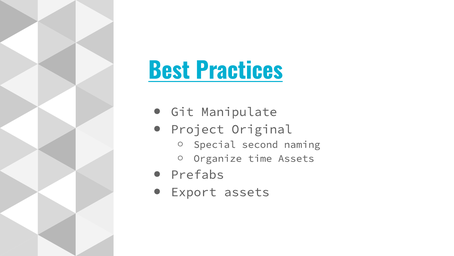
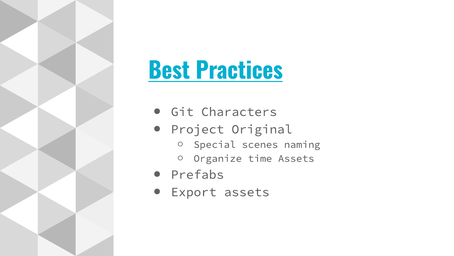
Manipulate: Manipulate -> Characters (239, 112)
second: second -> scenes (260, 144)
